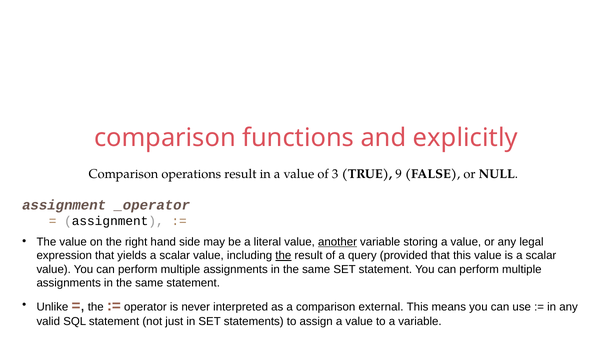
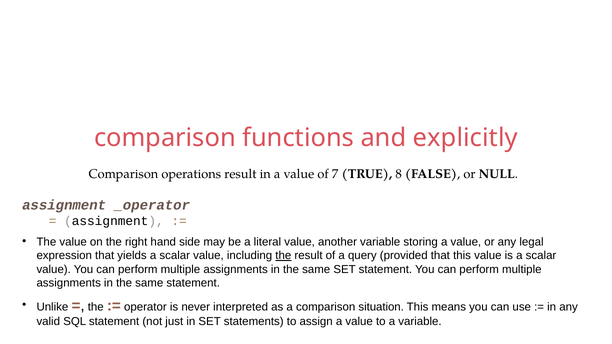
3: 3 -> 7 (335, 174)
9: 9 -> 8 (399, 174)
another underline: present -> none (338, 242)
external: external -> situation (381, 307)
